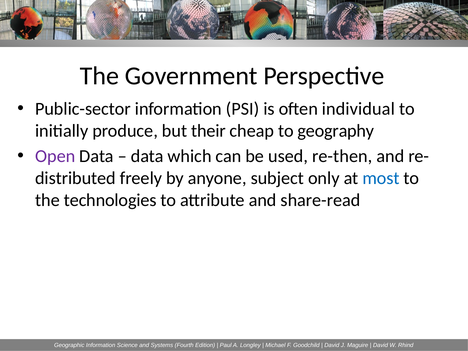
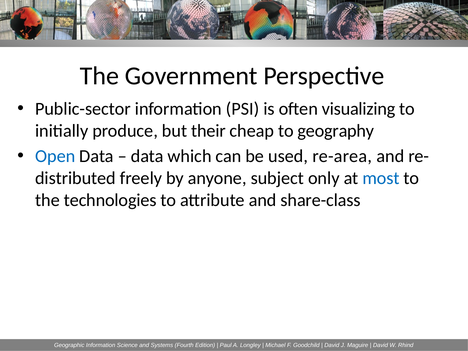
individual: individual -> visualizing (359, 109)
Open colour: purple -> blue (55, 156)
re-then: re-then -> re-area (342, 156)
share-read: share-read -> share-class (321, 200)
